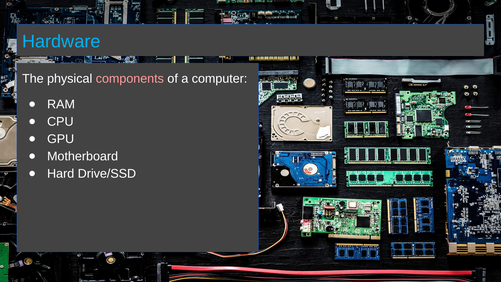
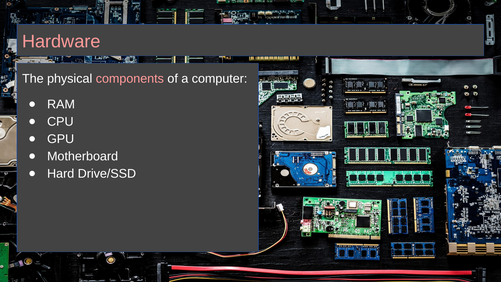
Hardware colour: light blue -> pink (61, 42)
